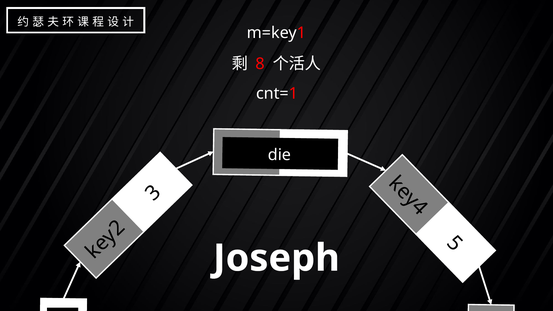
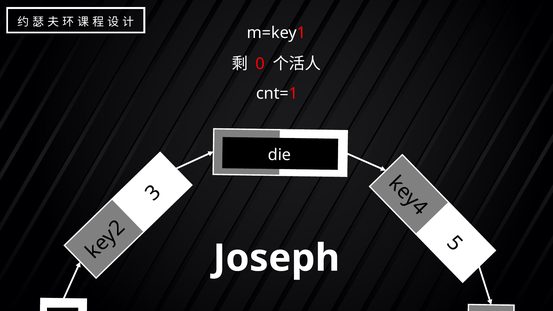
8: 8 -> 0 (260, 64)
